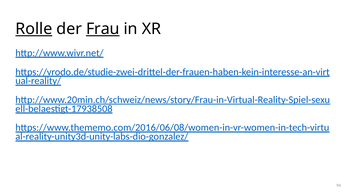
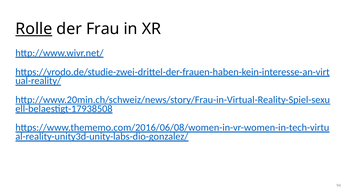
Frau underline: present -> none (103, 29)
